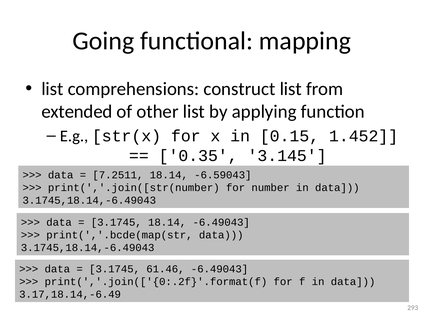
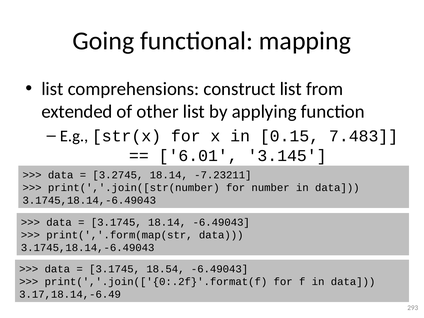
1.452: 1.452 -> 7.483 (364, 136)
0.35: 0.35 -> 6.01 (198, 156)
7.2511: 7.2511 -> 3.2745 (118, 175)
-6.59043: -6.59043 -> -7.23211 (223, 175)
print(','.bcde(map(str: print(','.bcde(map(str -> print(','.form(map(str (119, 235)
61.46: 61.46 -> 18.54 (165, 269)
